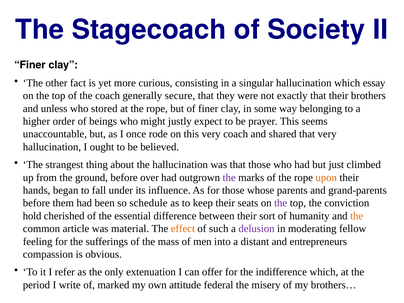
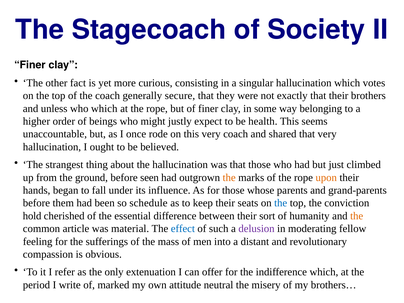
essay: essay -> votes (374, 83)
who stored: stored -> which (104, 109)
prayer: prayer -> health (263, 121)
over: over -> seen (150, 178)
the colour: purple -> orange (229, 178)
the colour: purple -> blue (281, 203)
effect colour: orange -> blue (183, 229)
entrepreneurs: entrepreneurs -> revolutionary (318, 242)
federal: federal -> neutral (219, 285)
